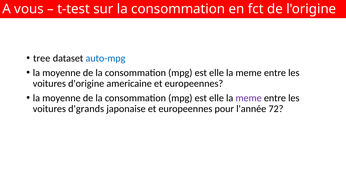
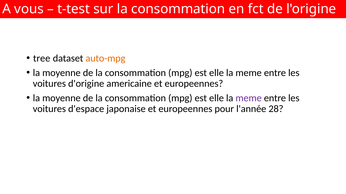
auto-mpg colour: blue -> orange (105, 58)
d'grands: d'grands -> d'espace (86, 109)
72: 72 -> 28 (276, 109)
